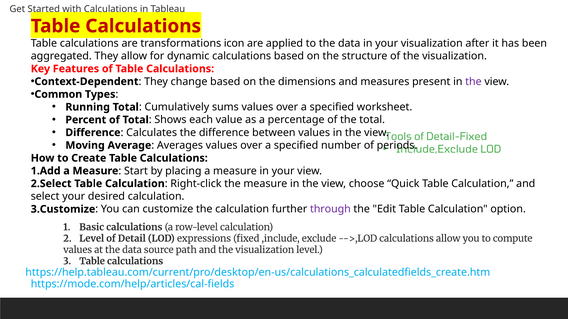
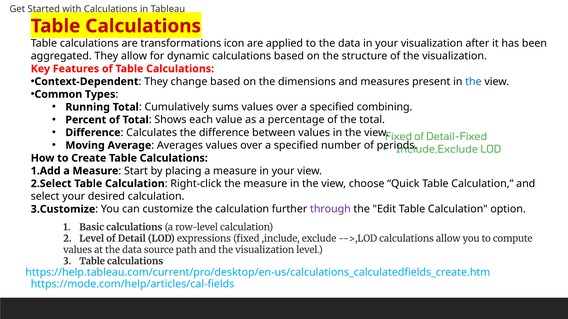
the colour: purple -> blue (473, 82)
worksheet: worksheet -> combining (385, 107)
Tools: Tools -> Fixed (399, 137)
